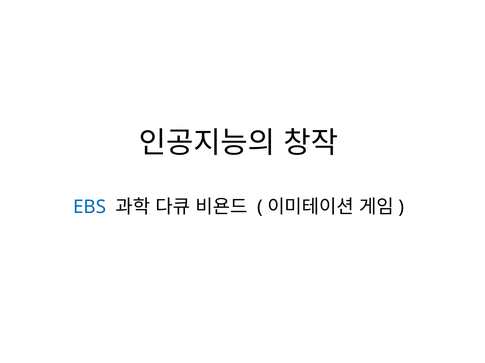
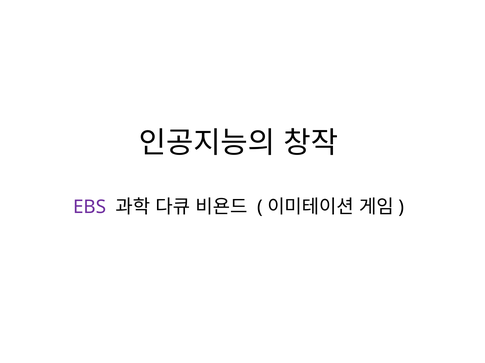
EBS colour: blue -> purple (90, 207)
